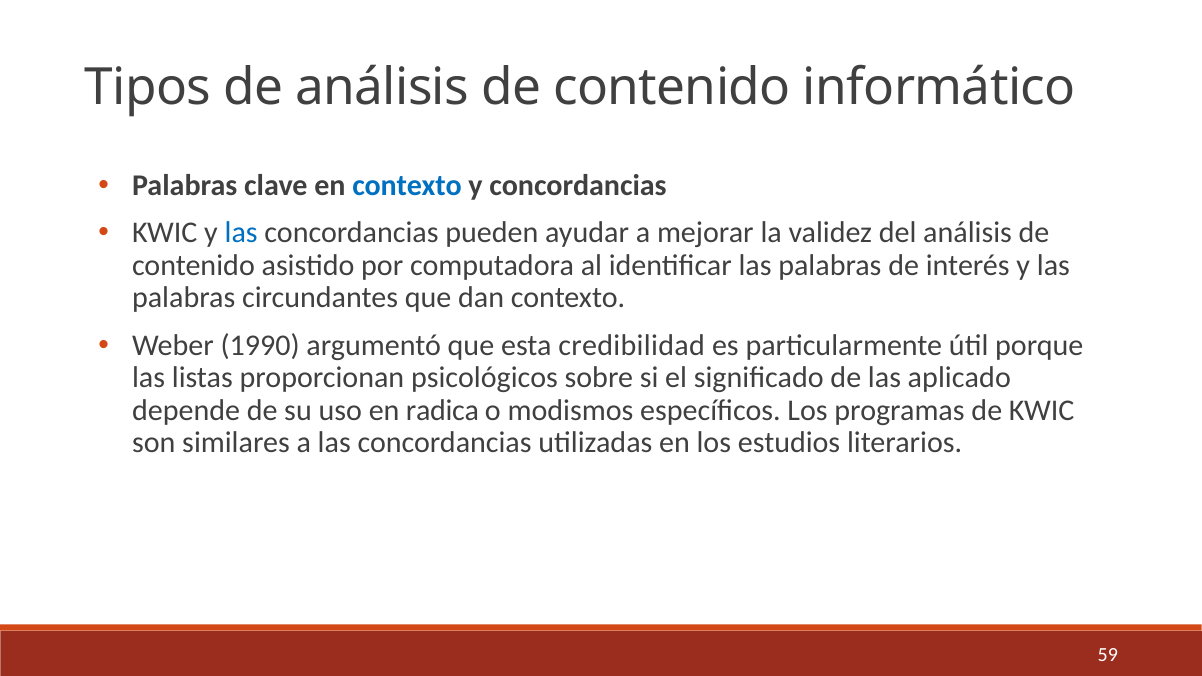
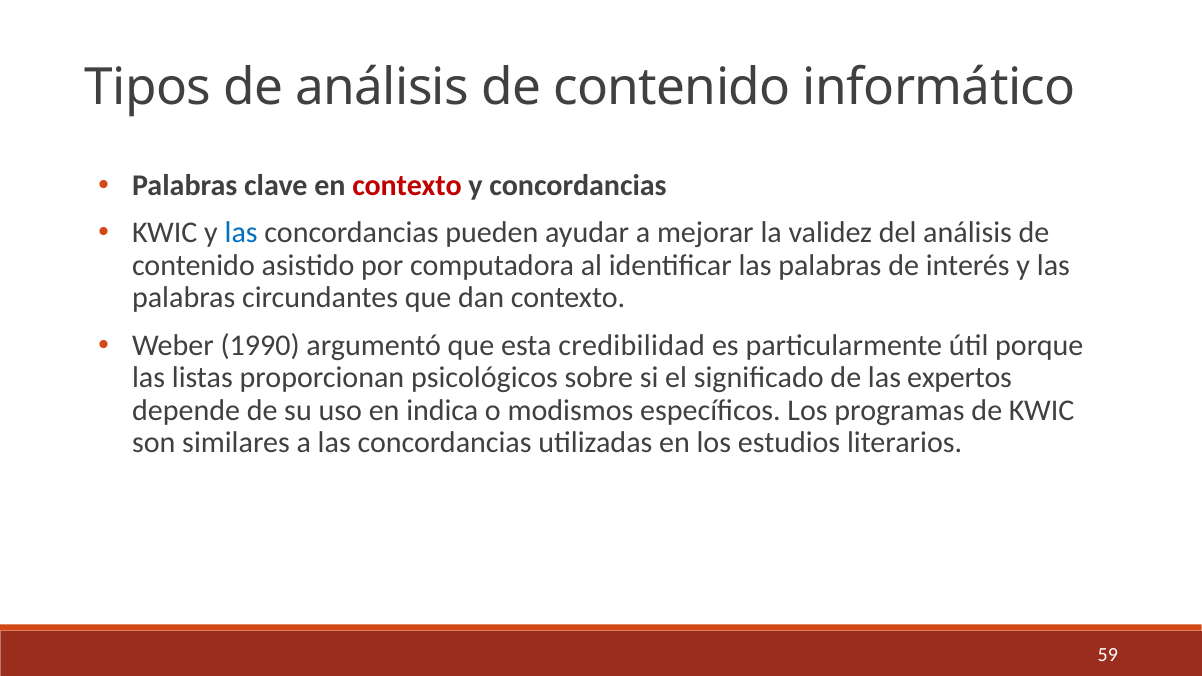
contexto colour: blue -> red (407, 185)
aplicado: aplicado -> expertos (959, 378)
radica: radica -> indica (442, 410)
